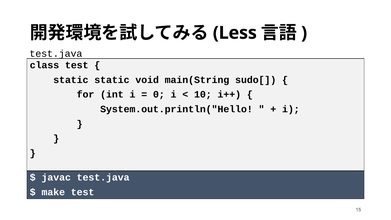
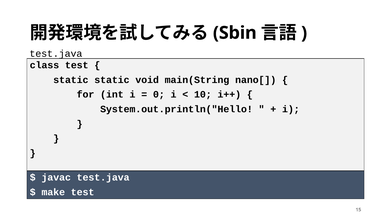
Less: Less -> Sbin (235, 33)
sudo[: sudo[ -> nano[ (256, 80)
